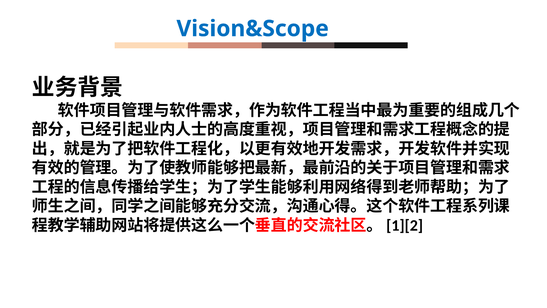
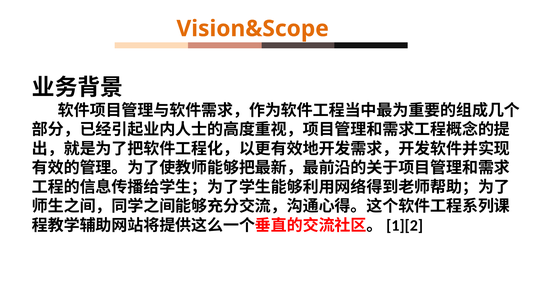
Vision&Scope colour: blue -> orange (253, 29)
